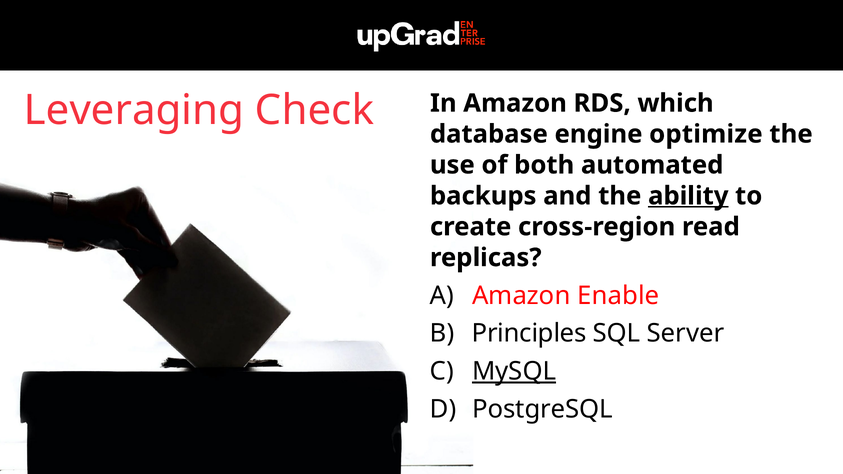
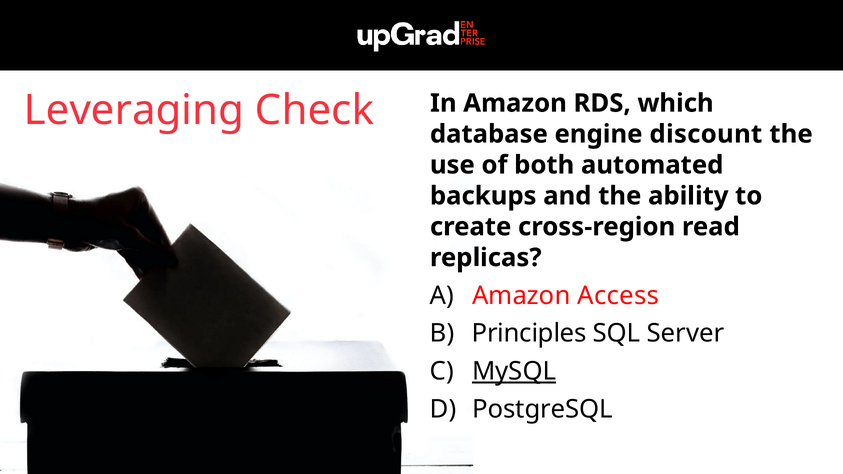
optimize: optimize -> discount (706, 134)
ability underline: present -> none (688, 196)
Enable: Enable -> Access (618, 296)
